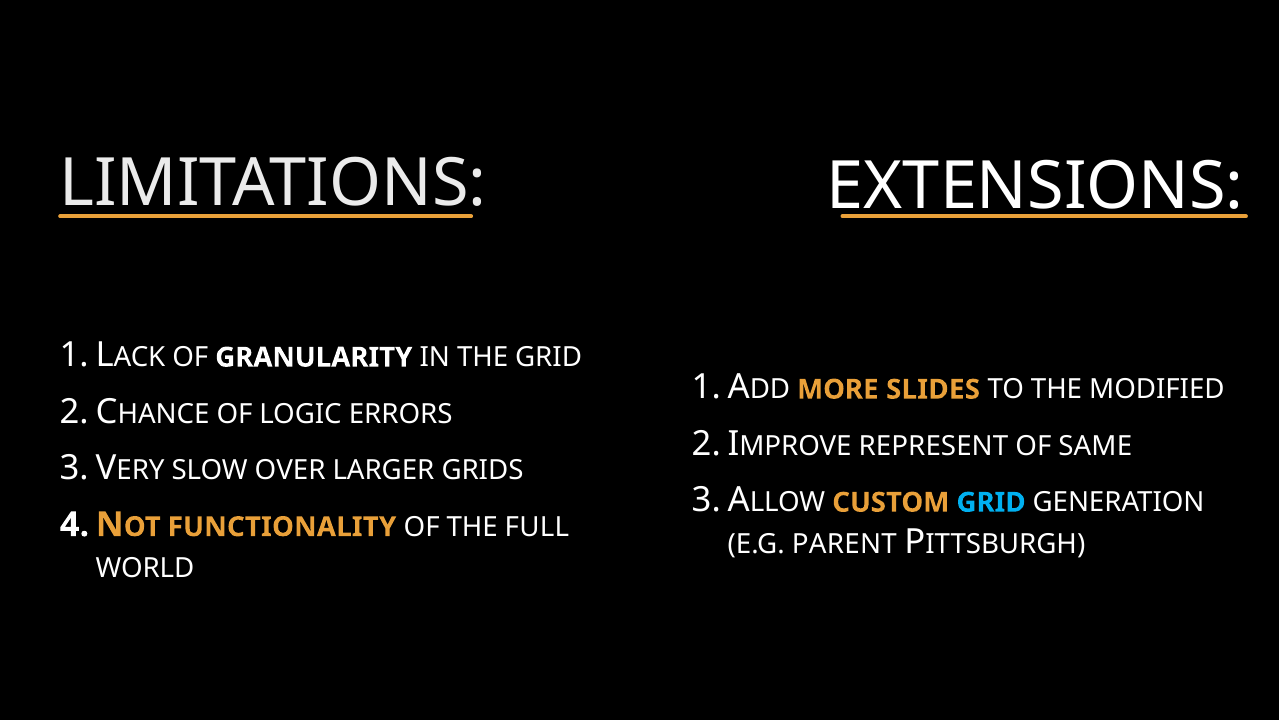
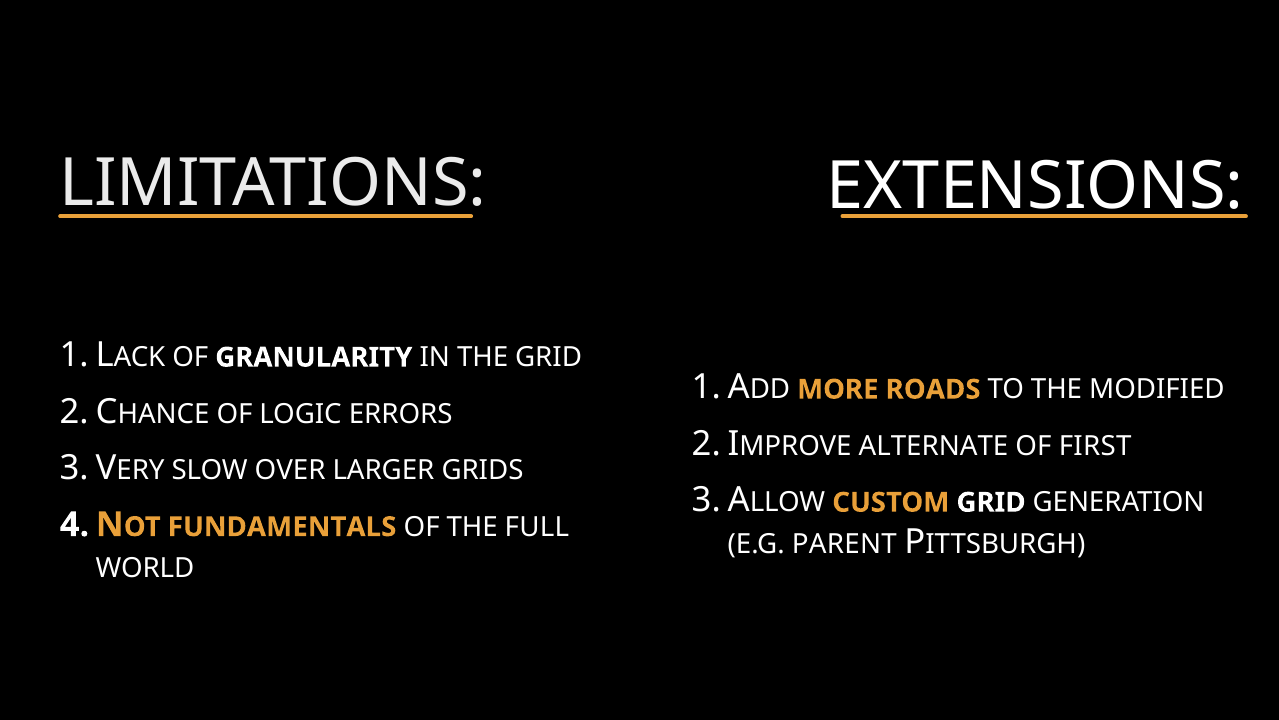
SLIDES: SLIDES -> ROADS (933, 389)
REPRESENT: REPRESENT -> ALTERNATE (933, 446)
SAME: SAME -> FIRST (1095, 446)
GRID colour: light blue -> white (991, 502)
FUNCTIONALITY: FUNCTIONALITY -> FUNDAMENTALS (282, 527)
